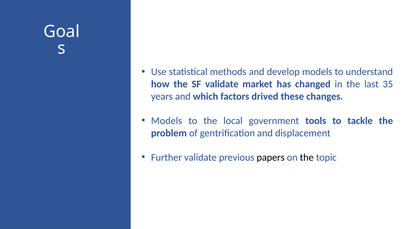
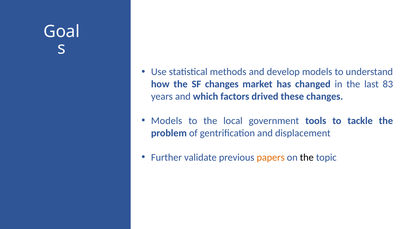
SF validate: validate -> changes (222, 84)
35: 35 -> 83 (388, 84)
papers colour: black -> orange (271, 157)
